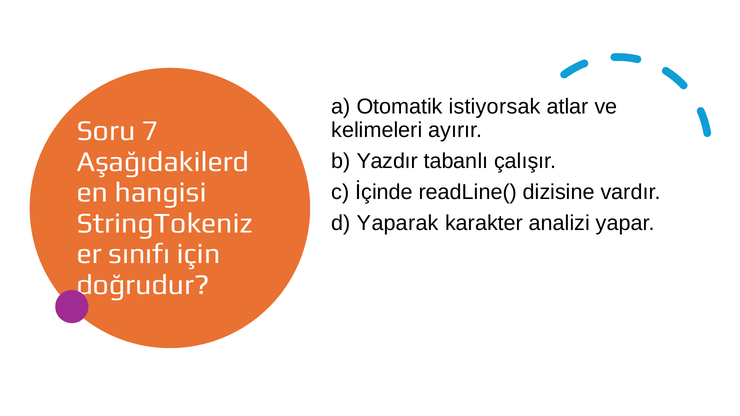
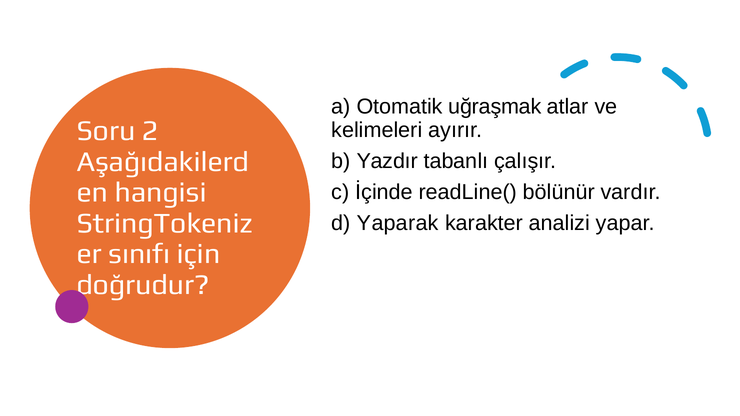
istiyorsak: istiyorsak -> uğraşmak (495, 107)
7: 7 -> 2 (150, 131)
dizisine: dizisine -> bölünür (559, 192)
